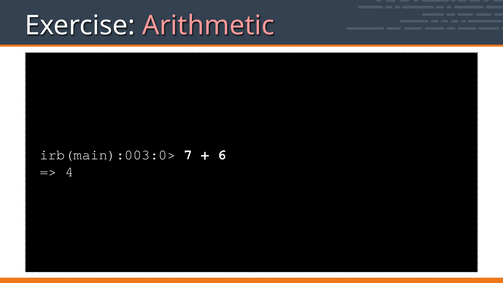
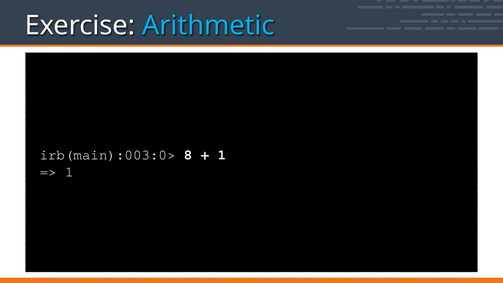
Arithmetic colour: pink -> light blue (208, 26)
7: 7 -> 8 (188, 155)
6: 6 -> 1 (222, 155)
4: 4 -> 1 (69, 172)
